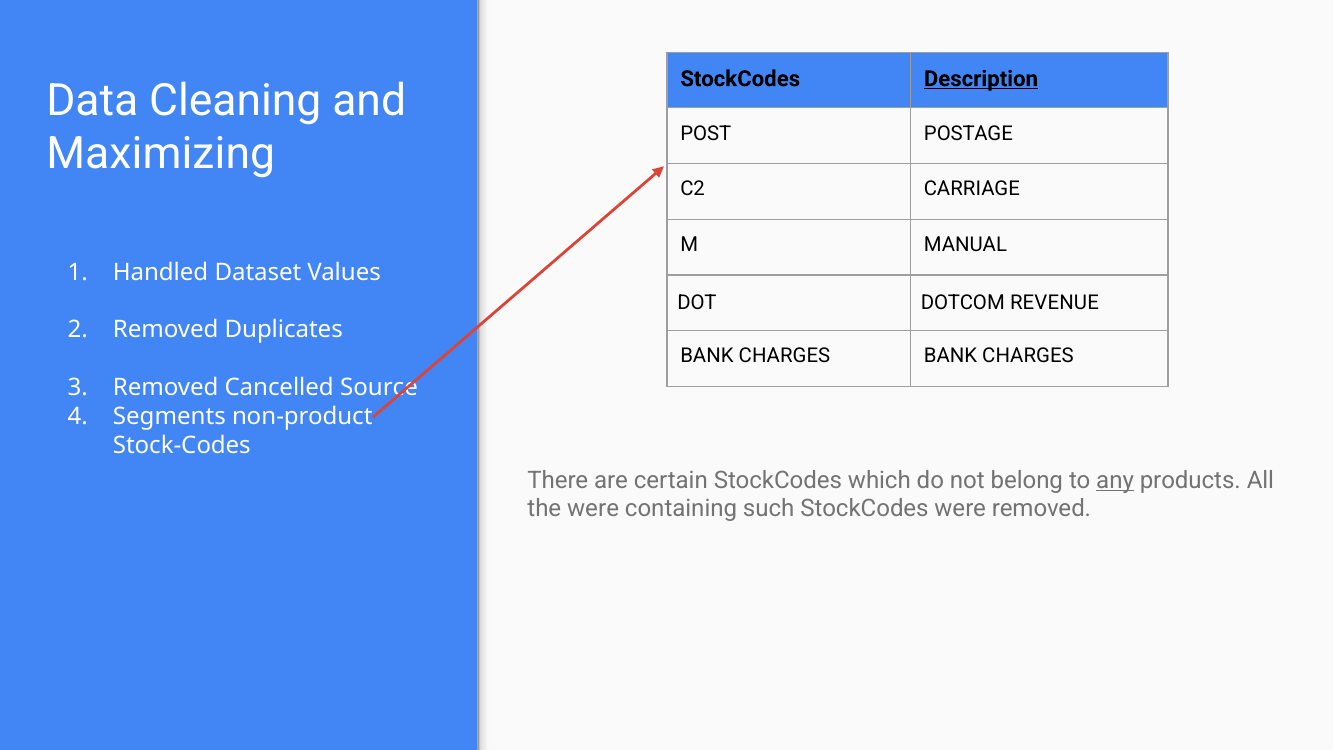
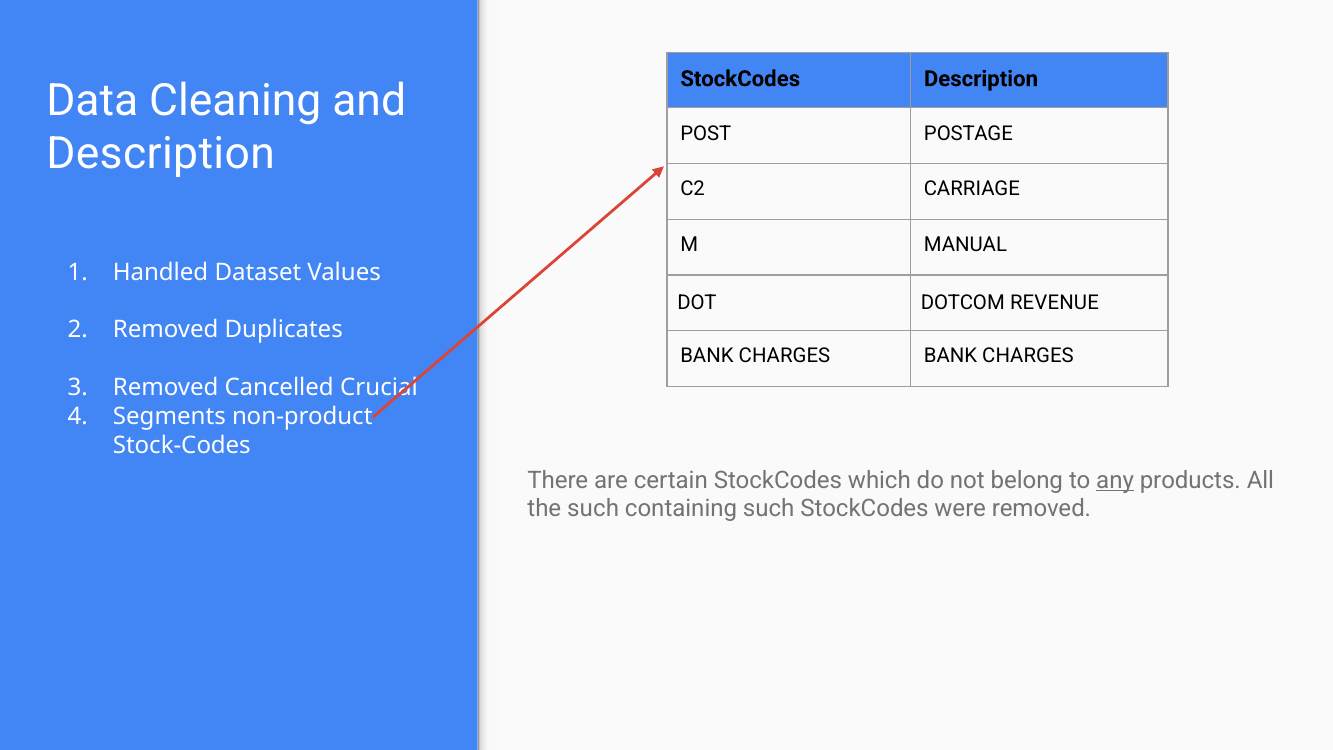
Description underline: present -> none (981, 79)
Maximizing: Maximizing -> Description (161, 154)
Source: Source -> Crucial (379, 388)
the were: were -> such (593, 509)
